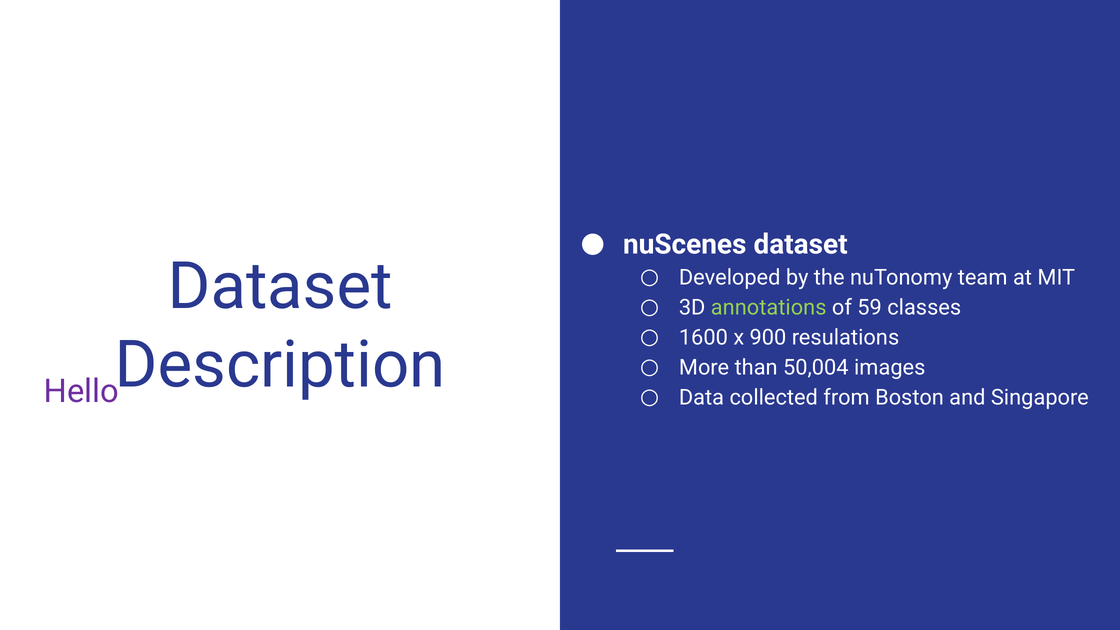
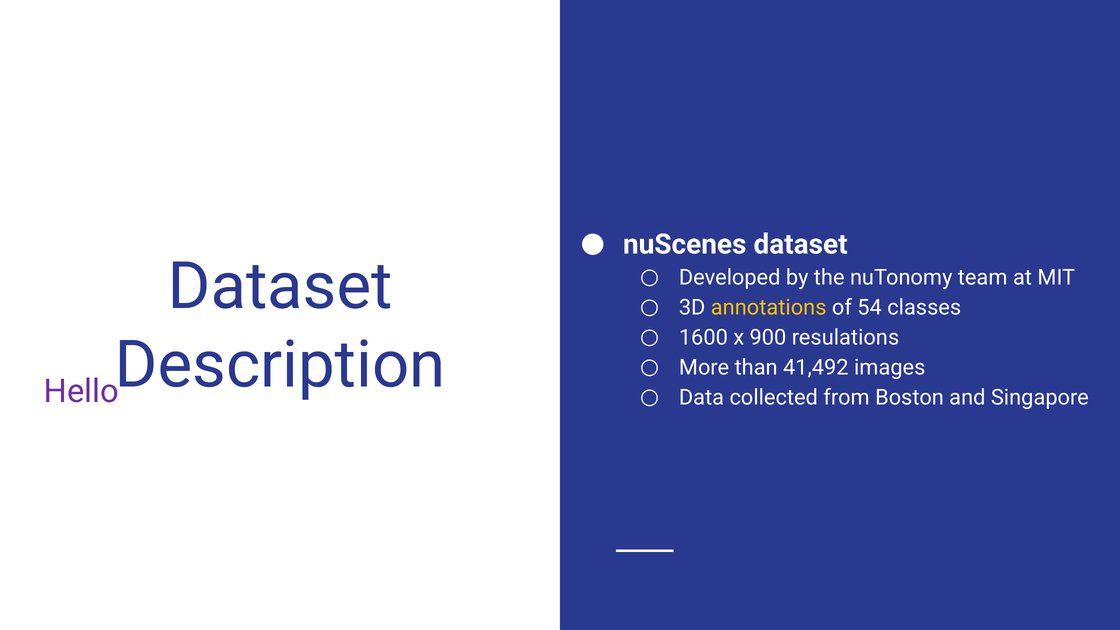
annotations colour: light green -> yellow (769, 308)
59: 59 -> 54 (870, 308)
50,004: 50,004 -> 41,492 (816, 368)
